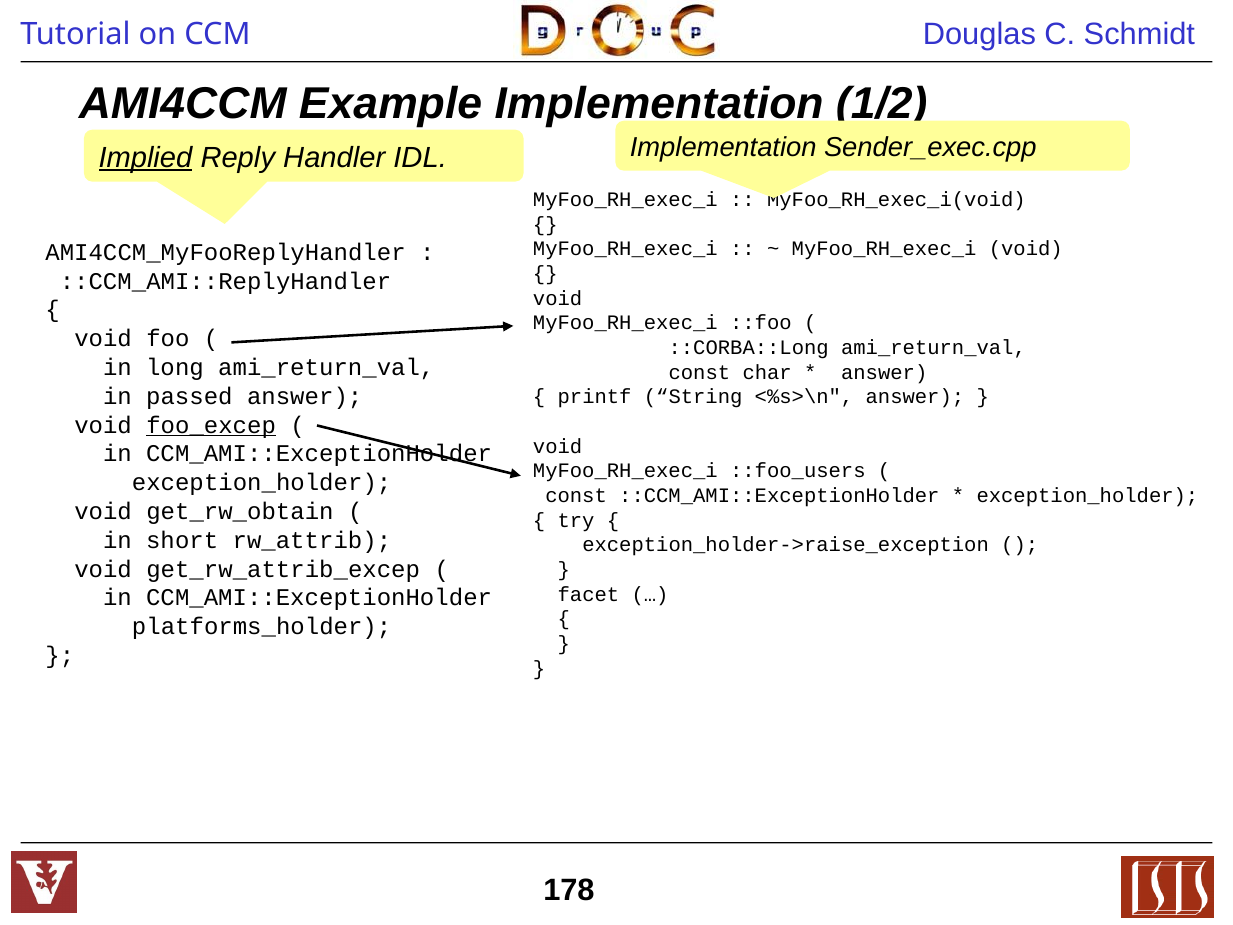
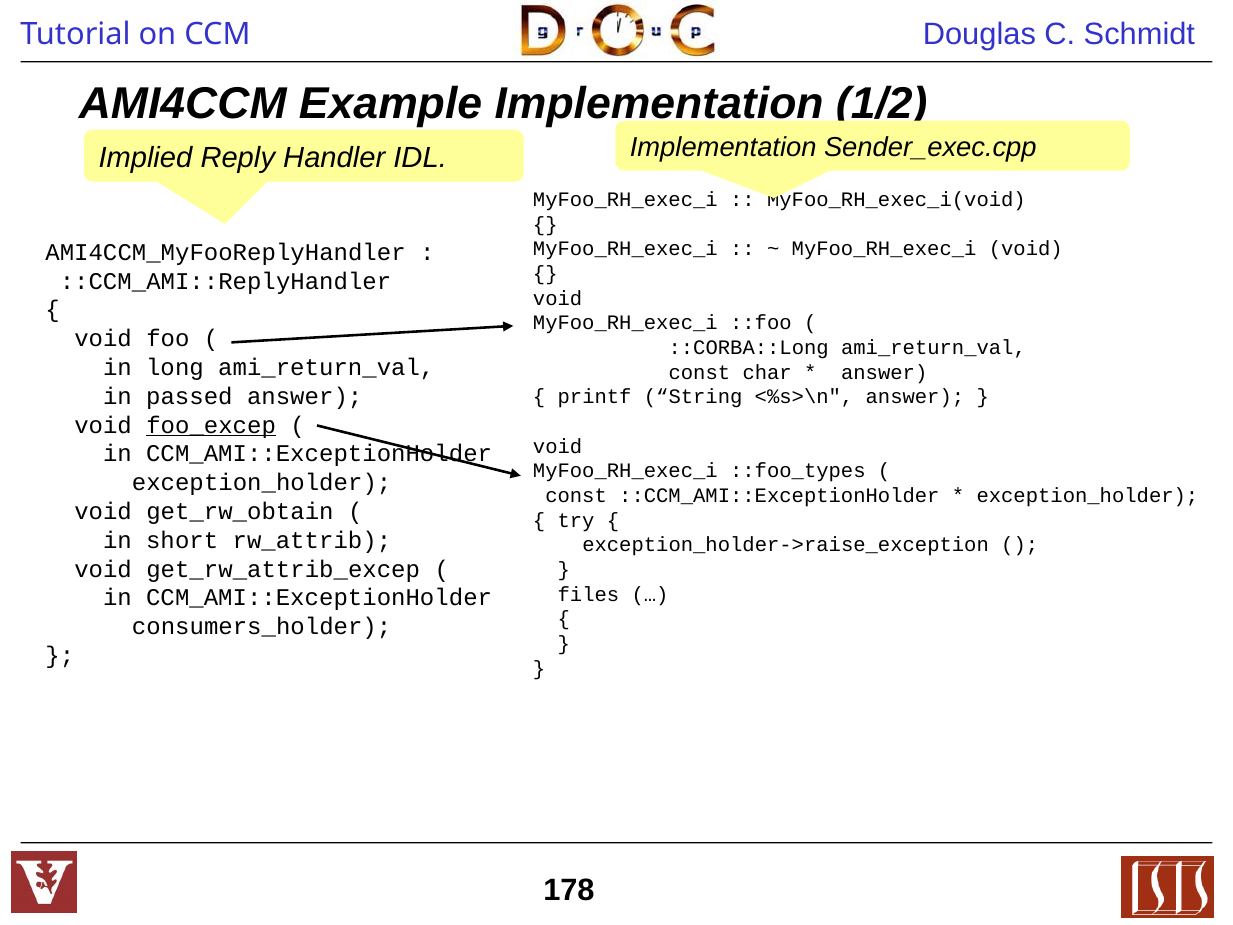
Implied underline: present -> none (145, 158)
::foo_users: ::foo_users -> ::foo_types (798, 471)
facet: facet -> files (588, 594)
platforms_holder: platforms_holder -> consumers_holder (262, 627)
